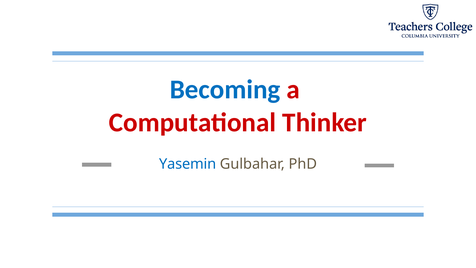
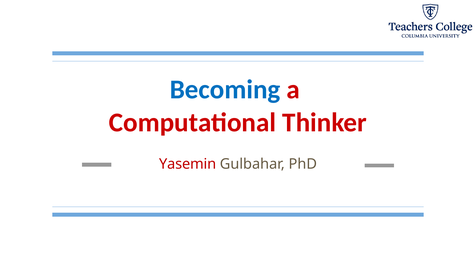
Yasemin colour: blue -> red (188, 164)
